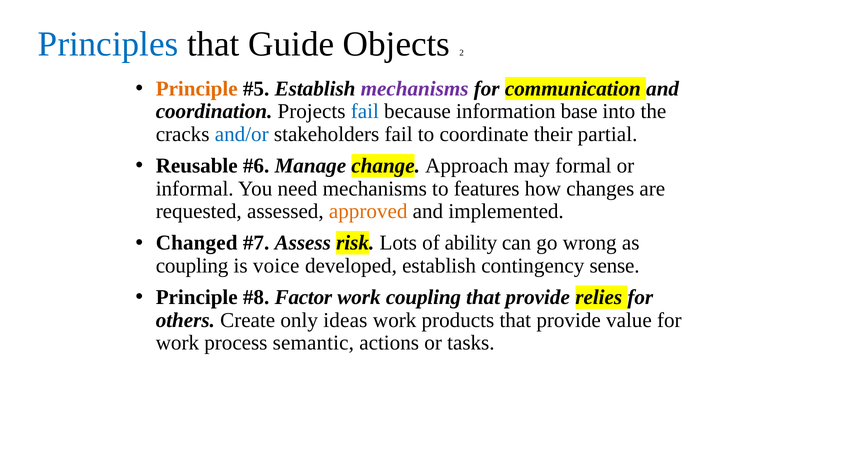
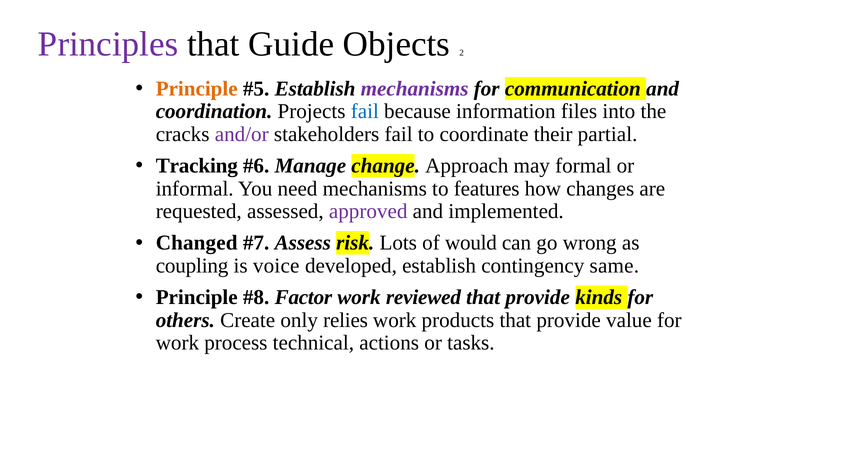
Principles colour: blue -> purple (108, 44)
base: base -> files (579, 111)
and/or colour: blue -> purple (242, 134)
Reusable: Reusable -> Tracking (197, 166)
approved colour: orange -> purple (368, 211)
ability: ability -> would (471, 243)
sense: sense -> same (614, 266)
work coupling: coupling -> reviewed (423, 297)
relies: relies -> kinds (599, 297)
ideas: ideas -> relies (346, 320)
semantic: semantic -> technical (313, 343)
